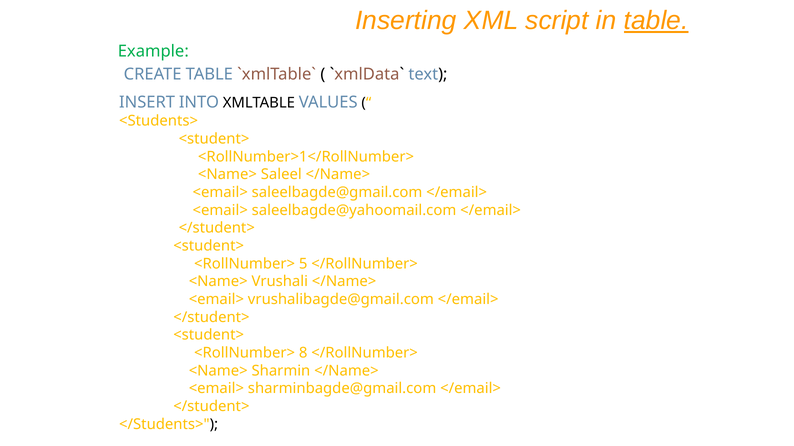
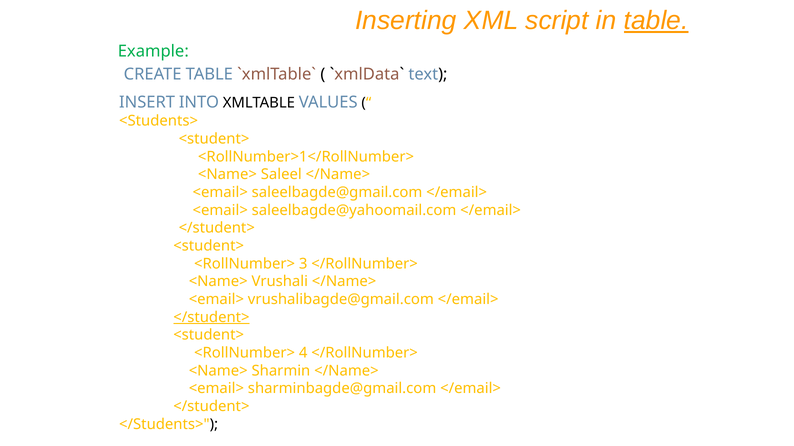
5: 5 -> 3 (303, 264)
</student> underline: none -> present (211, 318)
8: 8 -> 4 (303, 353)
